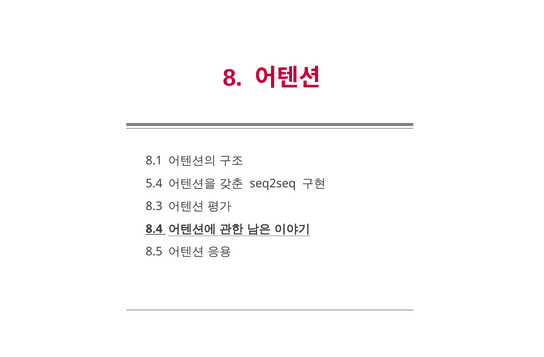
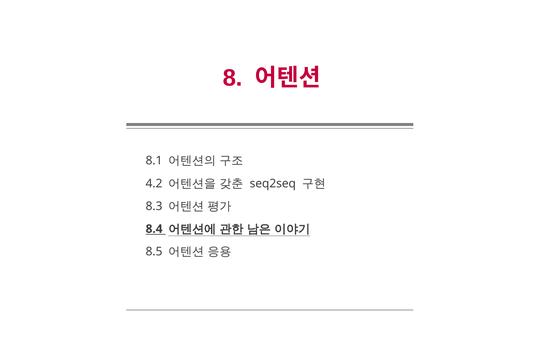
5.4: 5.4 -> 4.2 (154, 184)
